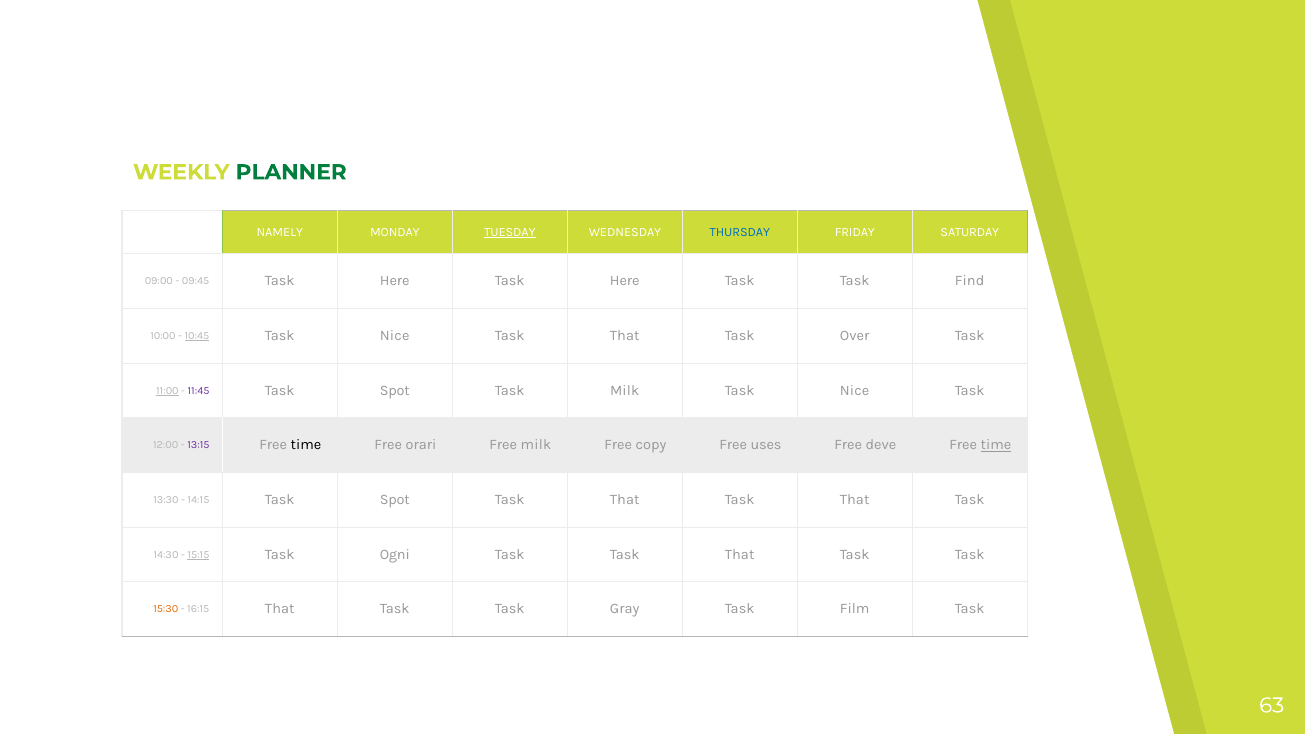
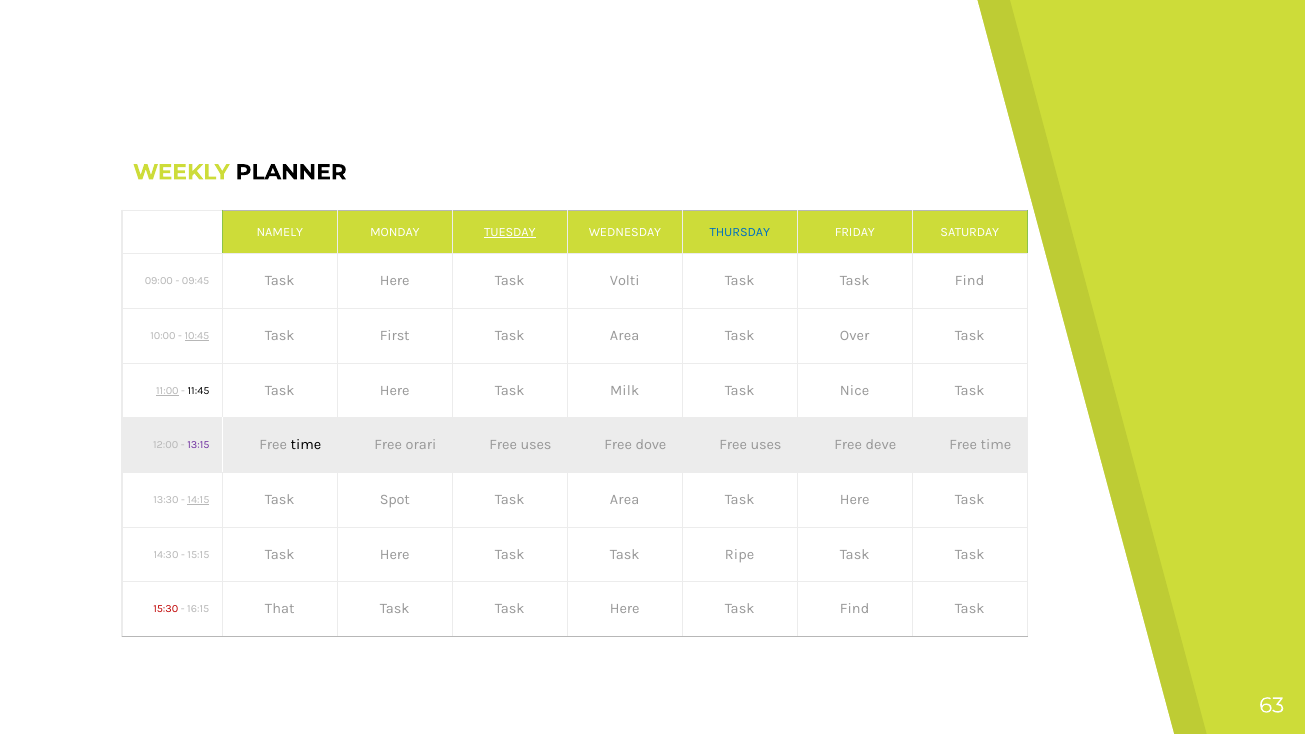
PLANNER colour: green -> black (291, 172)
Here: Here -> Volti (625, 281)
Nice: Nice -> First (395, 336)
That: That -> Area (625, 336)
11:45 colour: purple -> black (199, 391)
Spot: Spot -> Here (395, 391)
milk: milk -> uses (536, 445)
copy: copy -> dove (651, 445)
time underline: present -> none (996, 445)
14:15 underline: none -> present (198, 500)
That: That -> Area (625, 500)
That: That -> Here (855, 500)
15:15 underline: present -> none (198, 555)
Ogni: Ogni -> Here (395, 555)
Task Task That: That -> Ripe (740, 555)
15:30 colour: orange -> red (166, 609)
Task Task Gray: Gray -> Here (625, 609)
Film: Film -> Find (855, 609)
